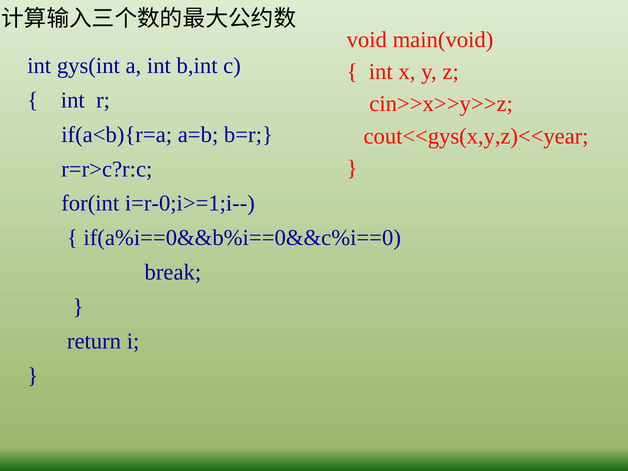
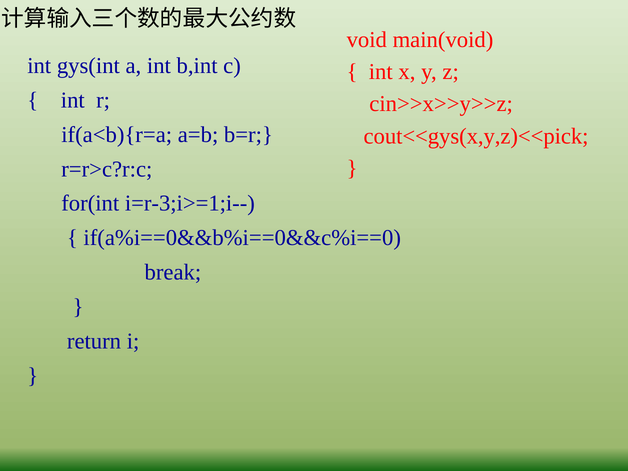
cout<<gys(x,y,z)<<year: cout<<gys(x,y,z)<<year -> cout<<gys(x,y,z)<<pick (476, 136)
i=r-0;i>=1;i--: i=r-0;i>=1;i-- -> i=r-3;i>=1;i-- (190, 203)
